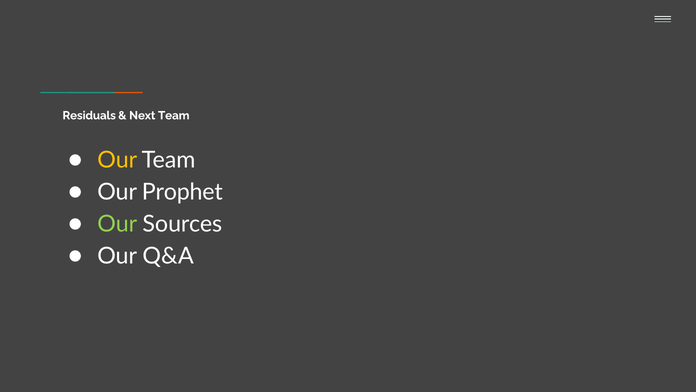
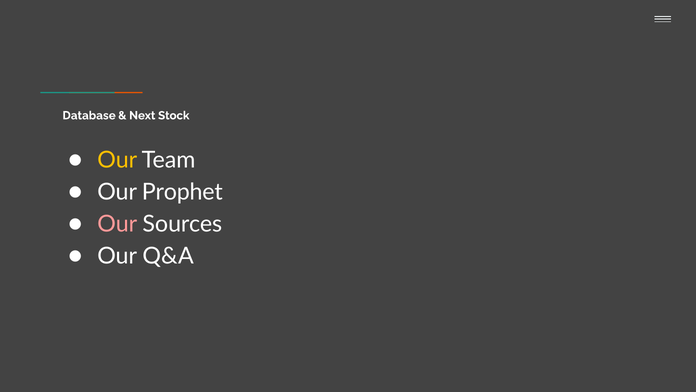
Residuals: Residuals -> Database (89, 115)
Next Team: Team -> Stock (174, 115)
Our colour: light green -> pink (117, 224)
